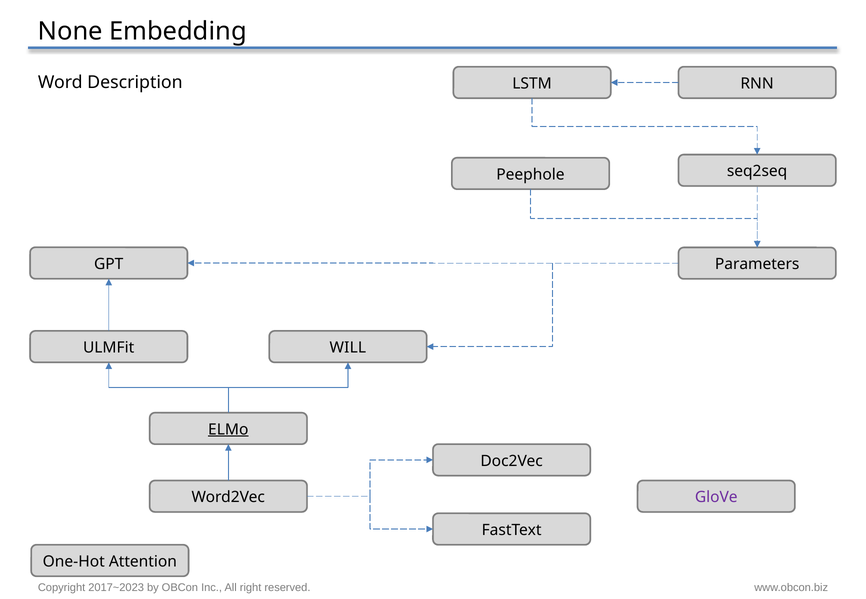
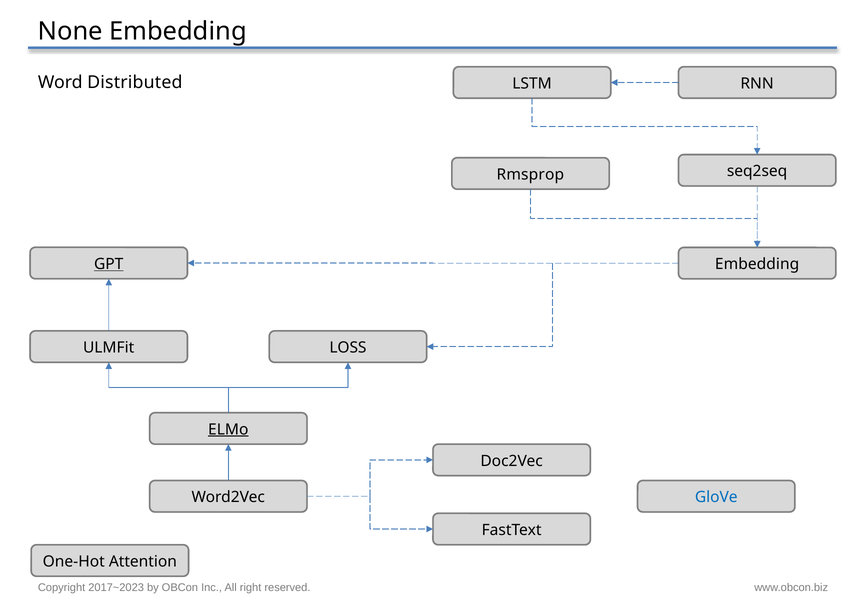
Description: Description -> Distributed (135, 83)
Peephole: Peephole -> Rmsprop (530, 175)
GPT underline: none -> present (109, 264)
Parameters: Parameters -> Embedding (757, 264)
WILL: WILL -> LOSS (348, 348)
GloVe colour: purple -> blue (716, 498)
